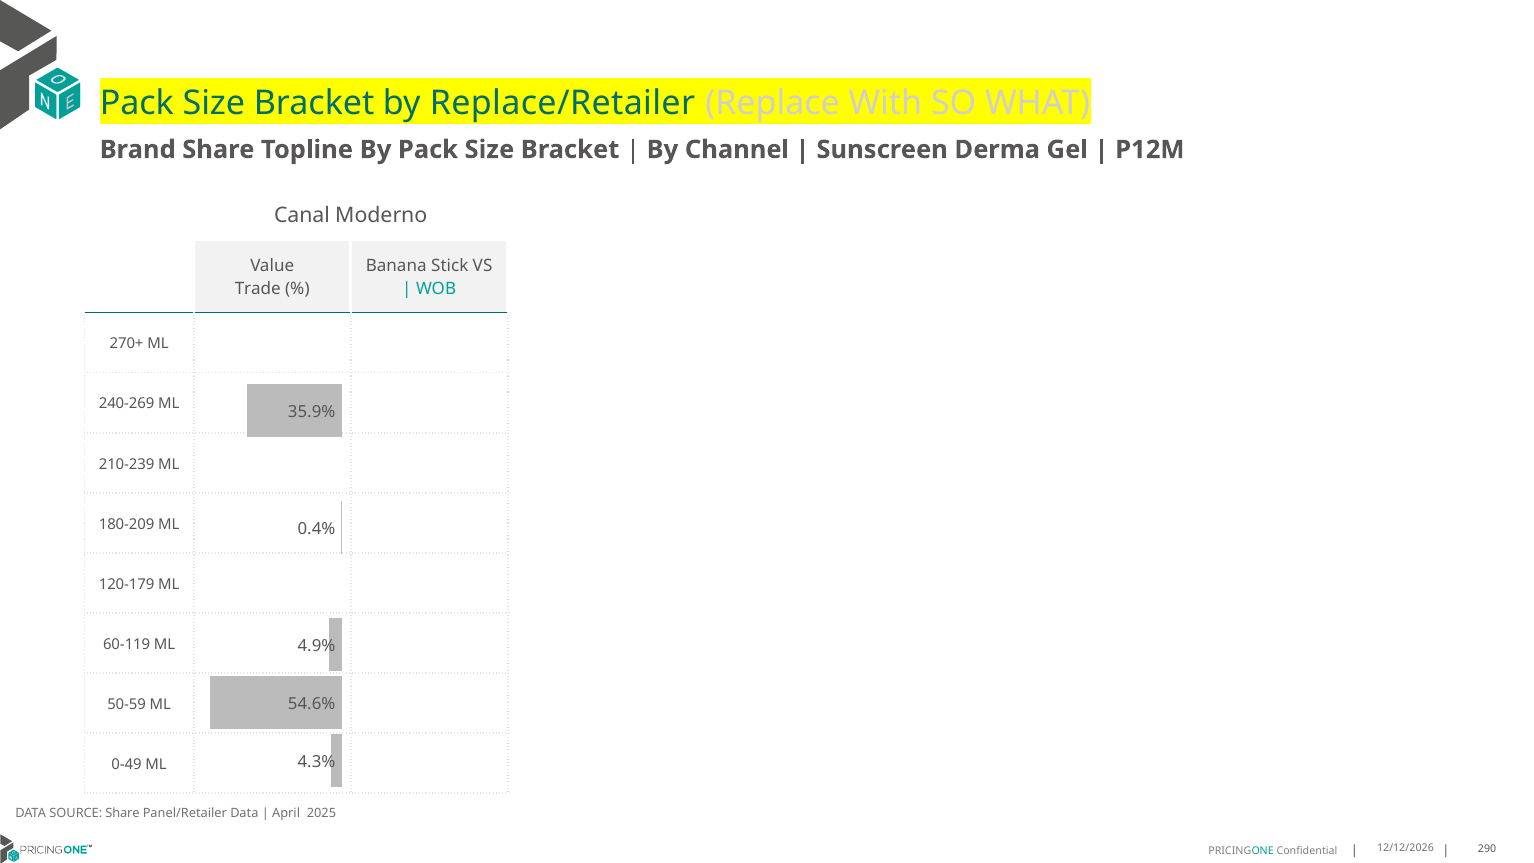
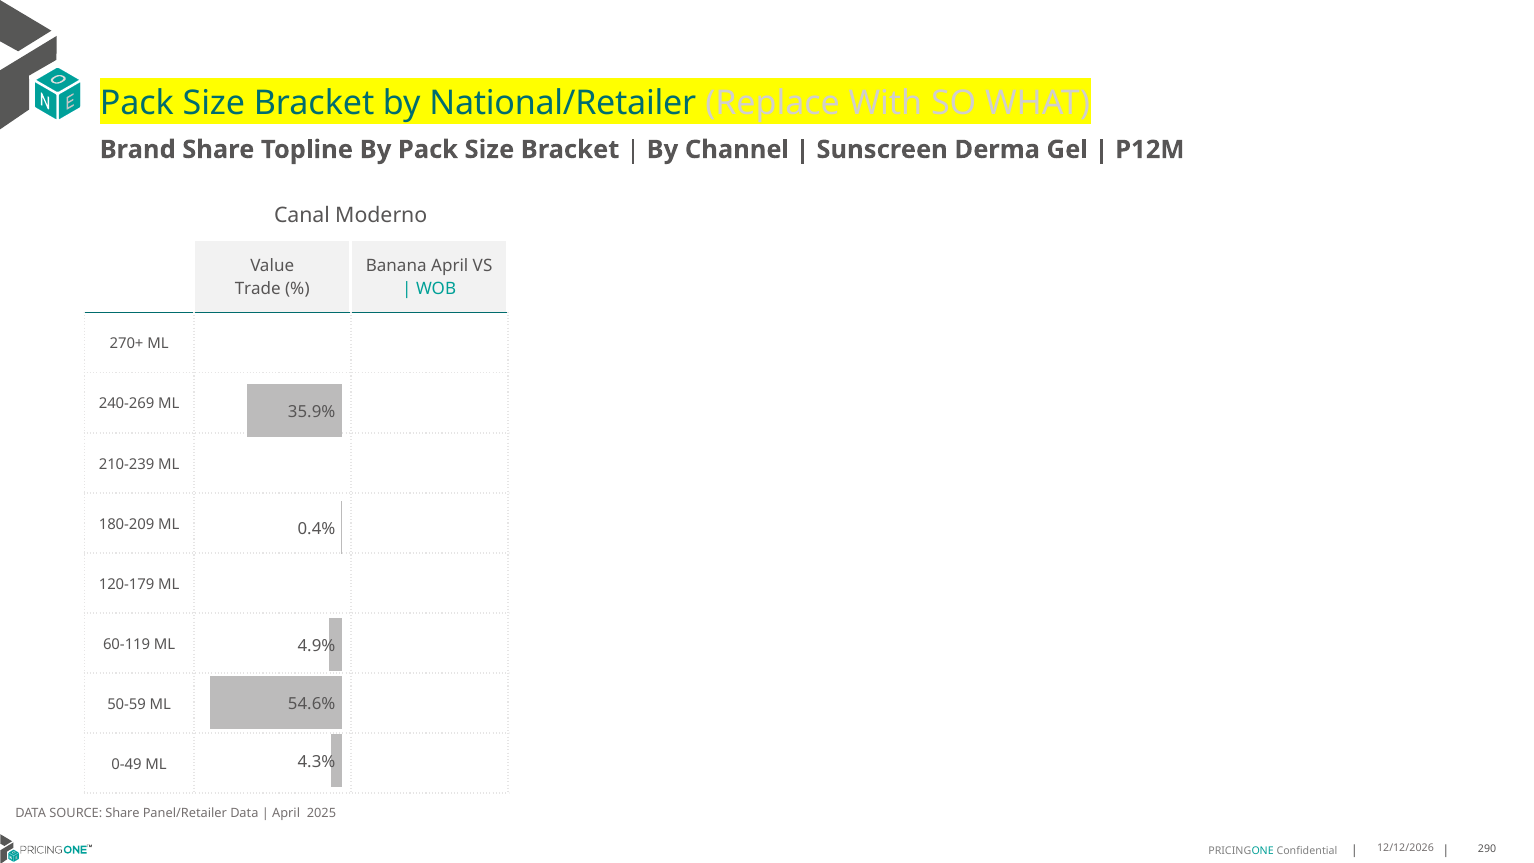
Replace/Retailer: Replace/Retailer -> National/Retailer (563, 103)
Banana Stick: Stick -> April (450, 265)
